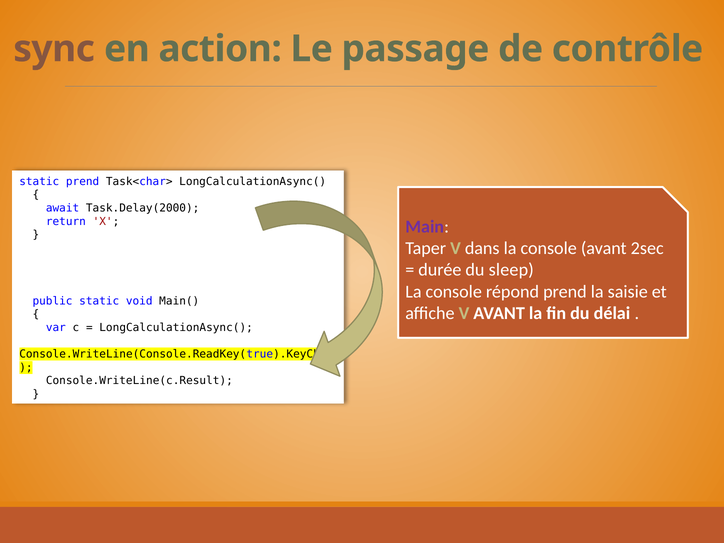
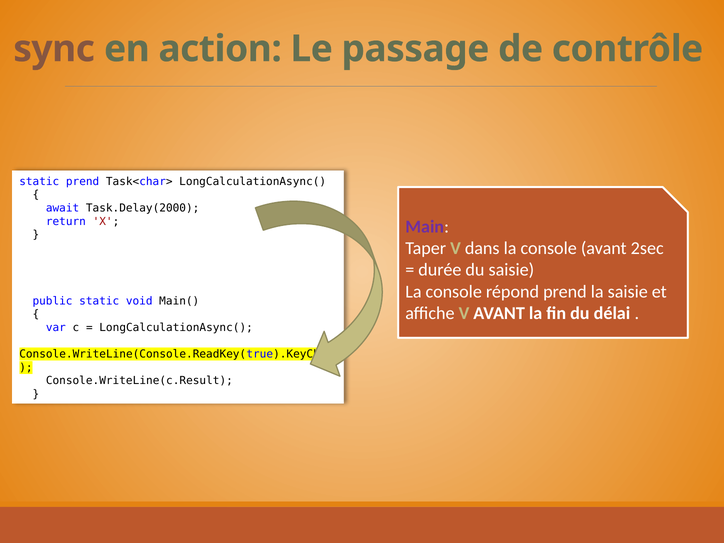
du sleep: sleep -> saisie (511, 270)
